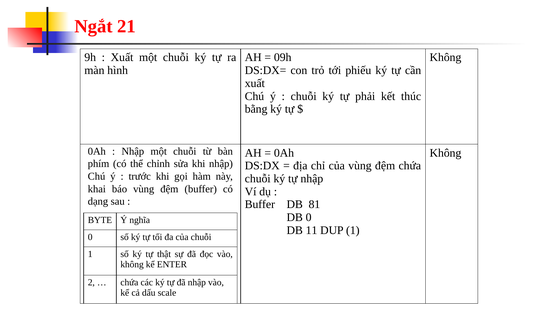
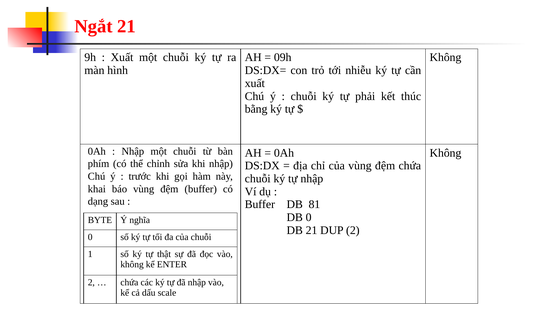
phiếu: phiếu -> nhiễu (358, 70)
DB 11: 11 -> 21 (312, 230)
DUP 1: 1 -> 2 (353, 230)
